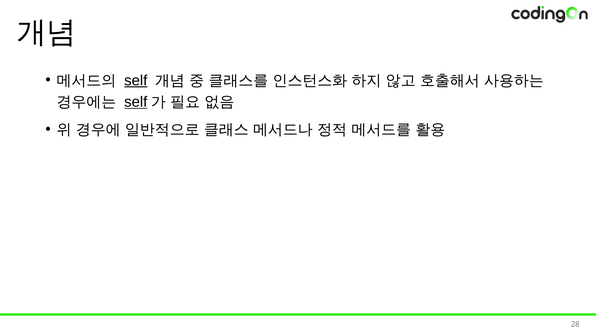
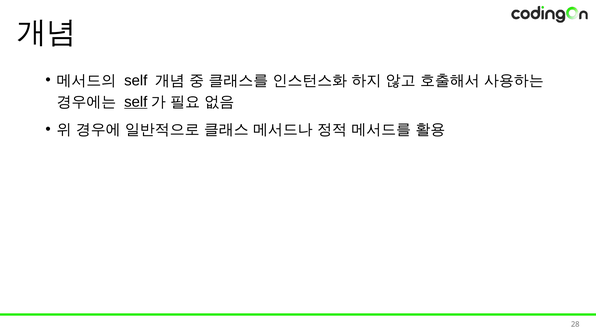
self underline: present -> none (136, 81)
